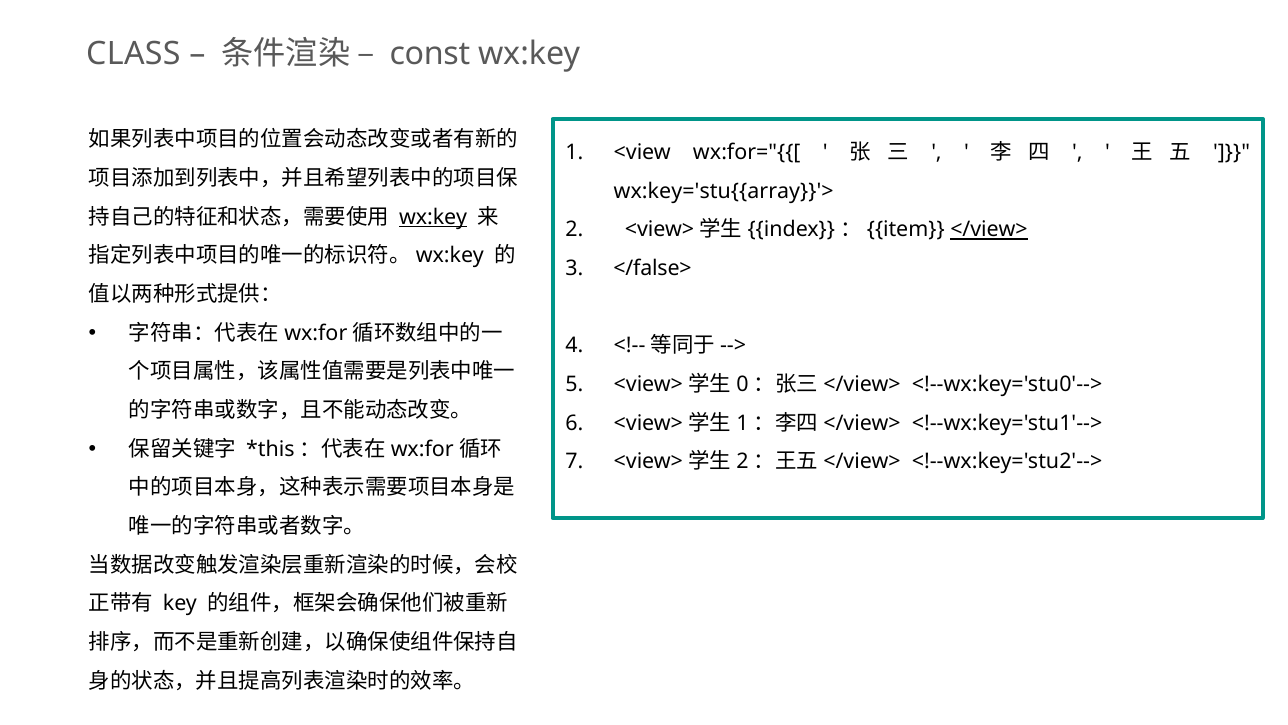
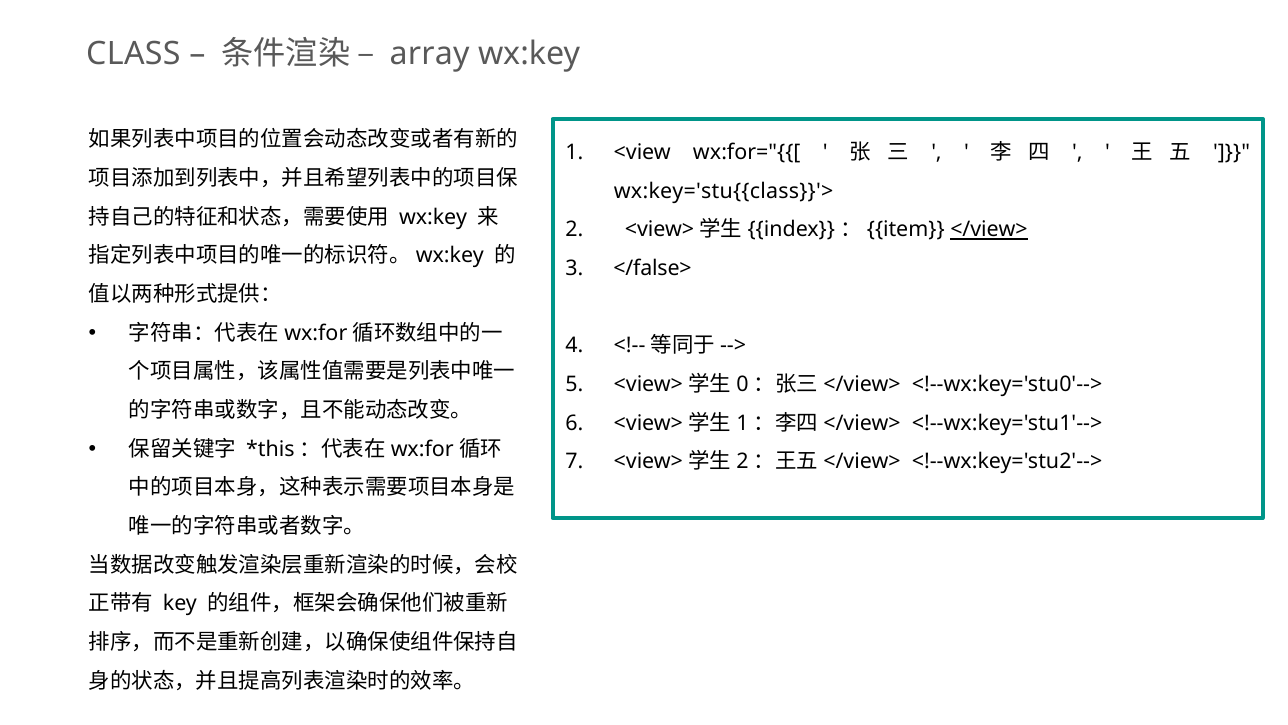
const: const -> array (430, 54)
wx:key='stu{{array}}'>: wx:key='stu{{array}}'> -> wx:key='stu{{class}}'> (724, 191)
wx:key underline: present -> none (433, 217)
